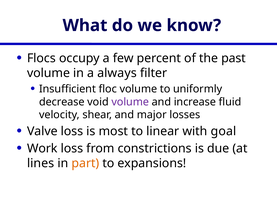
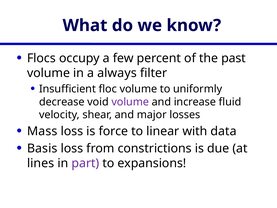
Valve: Valve -> Mass (42, 131)
most: most -> force (113, 131)
goal: goal -> data (224, 131)
Work: Work -> Basis (42, 148)
part colour: orange -> purple (85, 163)
